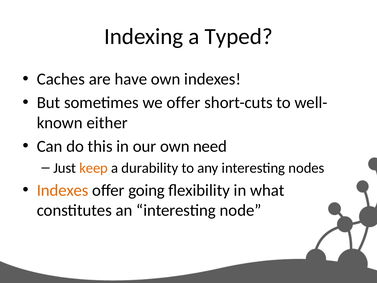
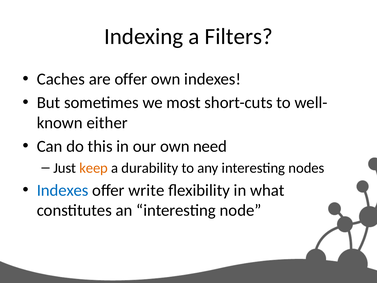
Typed: Typed -> Filters (239, 36)
are have: have -> offer (131, 79)
we offer: offer -> most (184, 103)
Indexes colour: orange -> blue (63, 190)
going: going -> write (146, 190)
